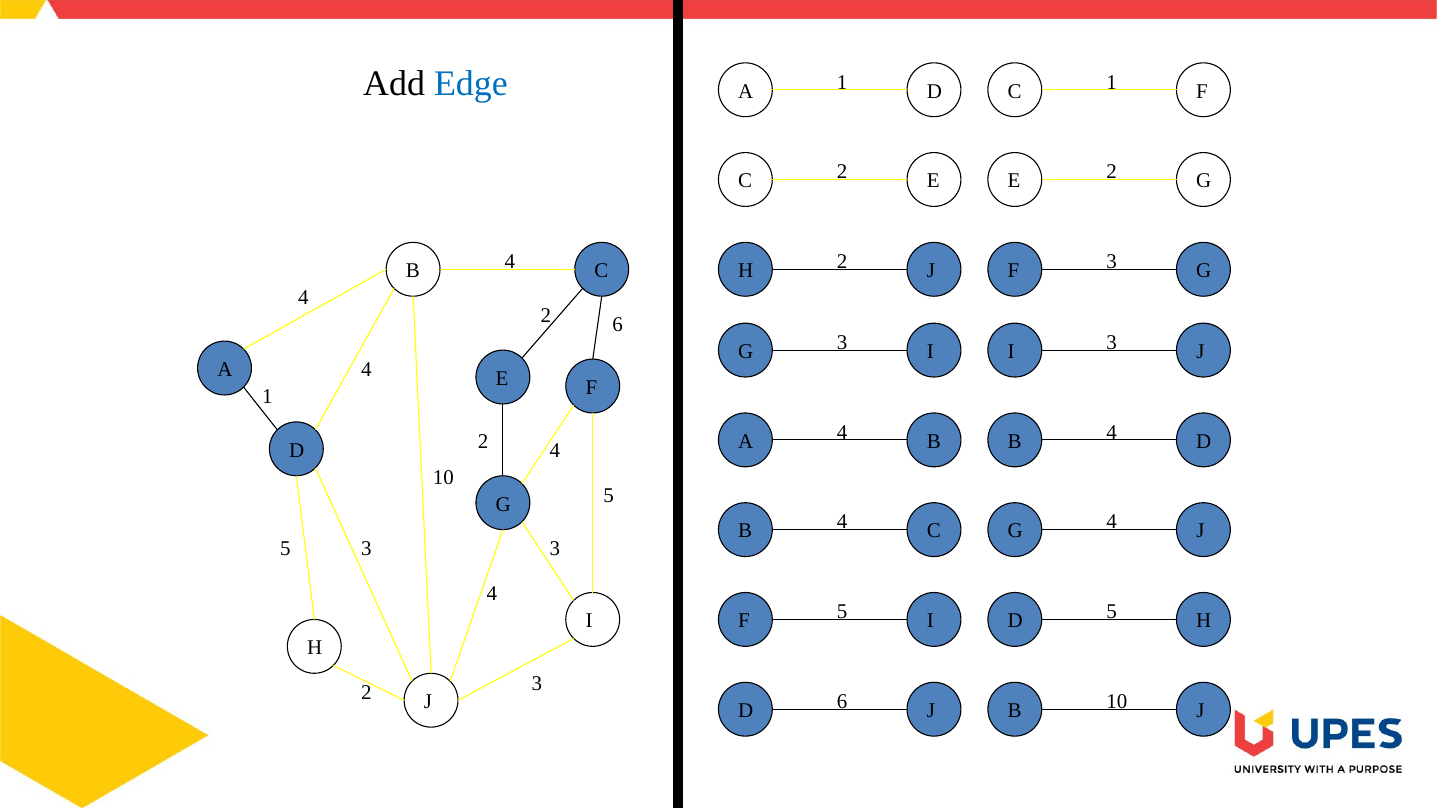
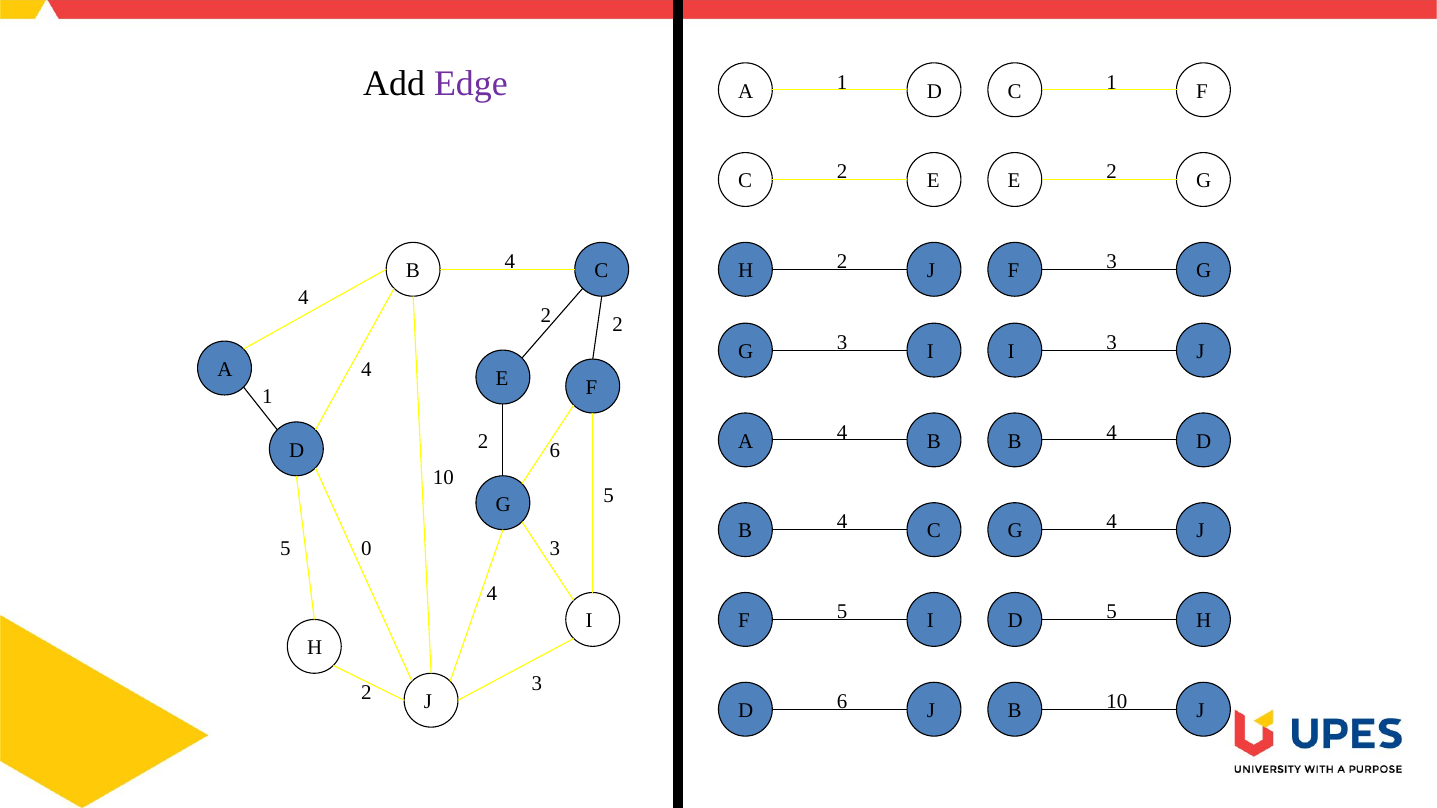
Edge colour: blue -> purple (471, 83)
2 6: 6 -> 2 (618, 325)
2 4: 4 -> 6 (555, 450)
3: 3 -> 0 (366, 549)
